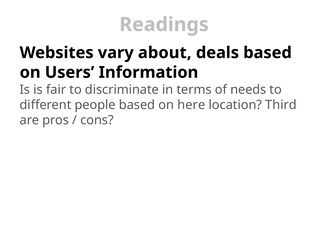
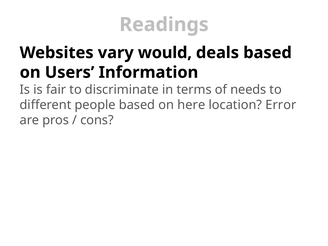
about: about -> would (165, 53)
Third: Third -> Error (281, 105)
